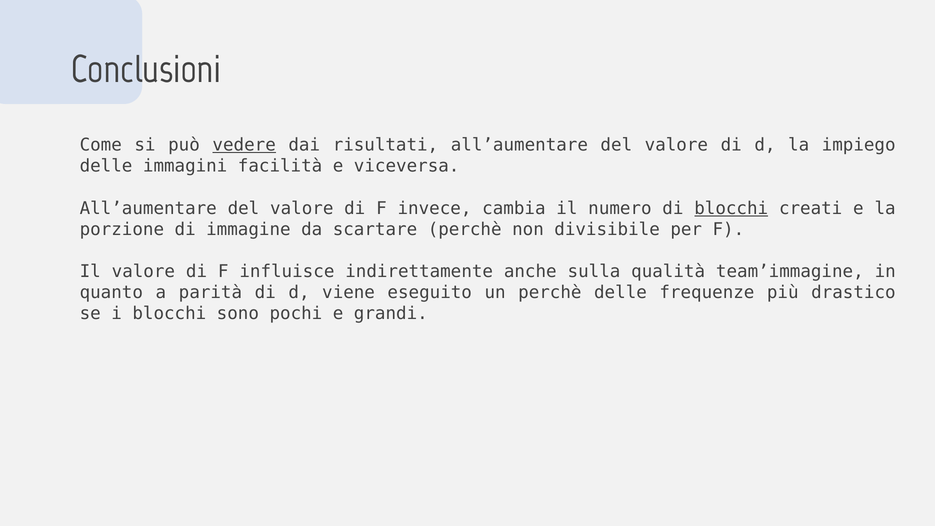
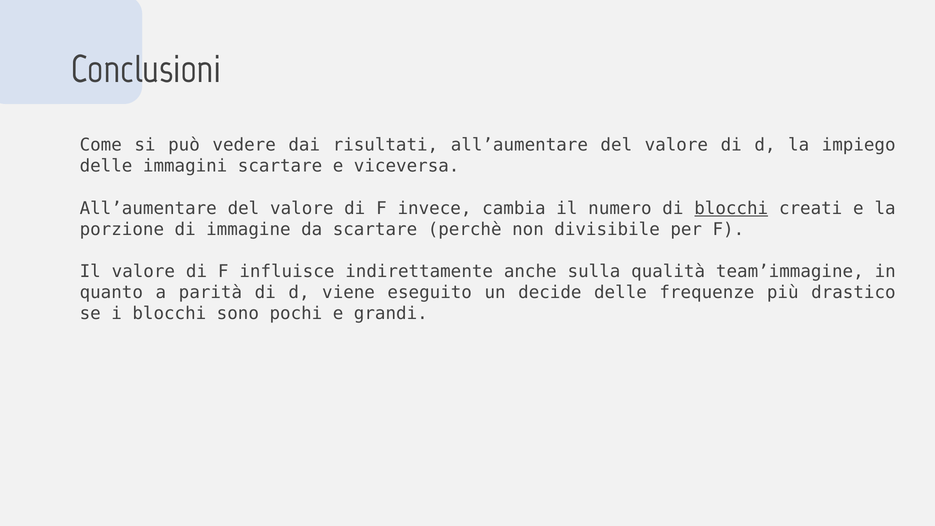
vedere underline: present -> none (244, 145)
immagini facilità: facilità -> scartare (280, 166)
un perchè: perchè -> decide (550, 292)
